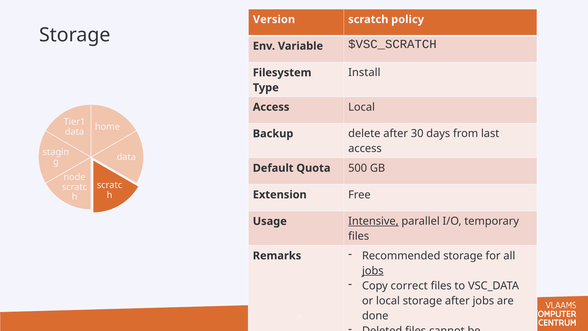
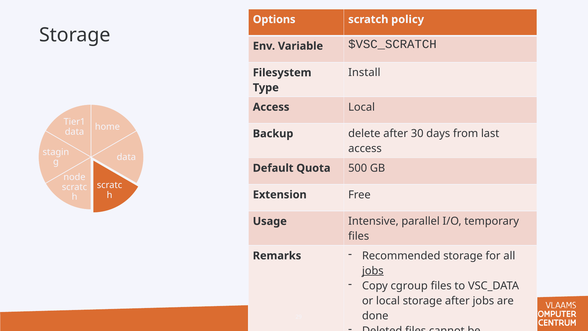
Version: Version -> Options (274, 19)
Intensive underline: present -> none (373, 221)
correct: correct -> cgroup (409, 286)
